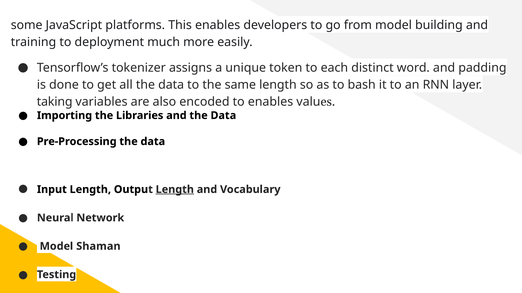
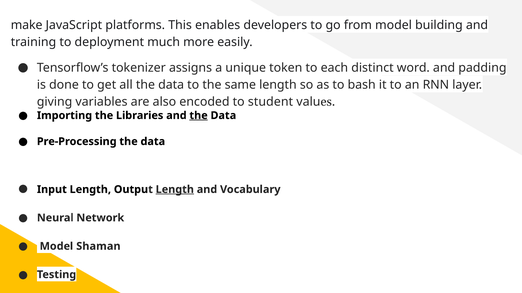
some: some -> make (27, 25)
taking: taking -> giving (55, 102)
to enables: enables -> student (270, 102)
the underline: none -> present (199, 116)
